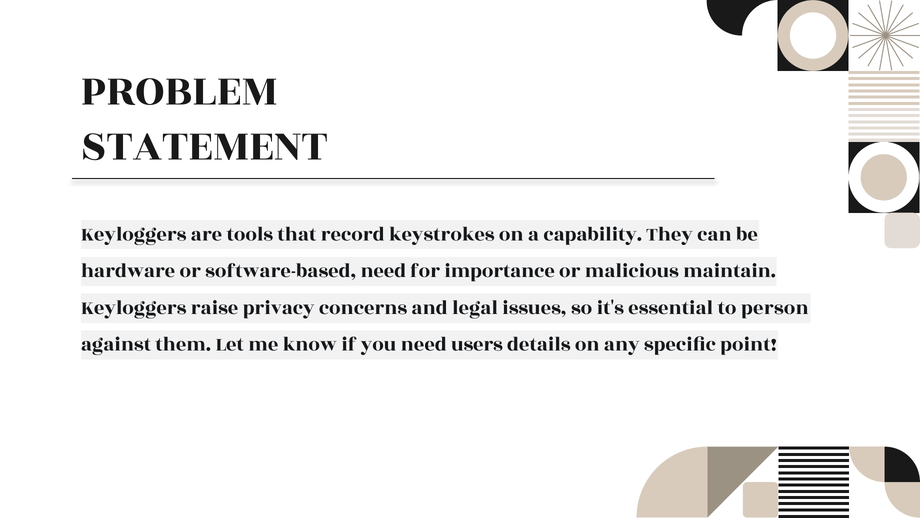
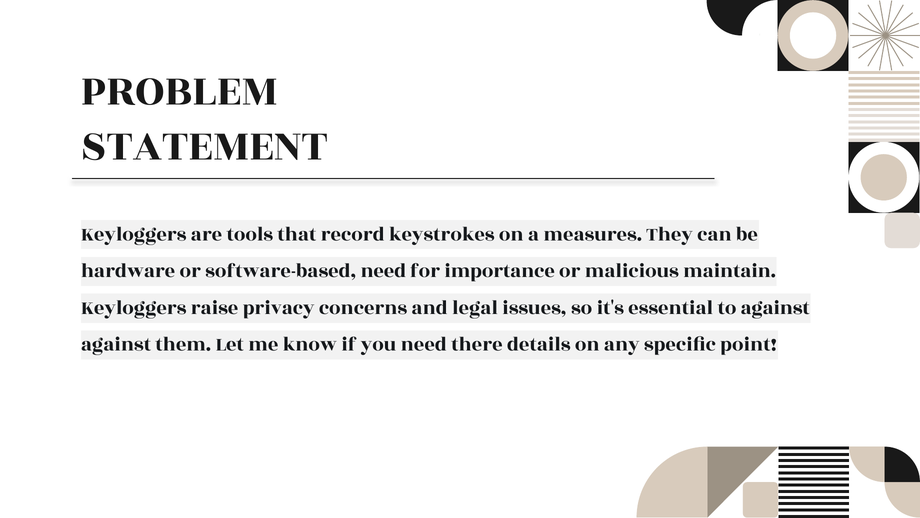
capability: capability -> measures (593, 234)
to person: person -> against (775, 307)
users: users -> there (477, 344)
